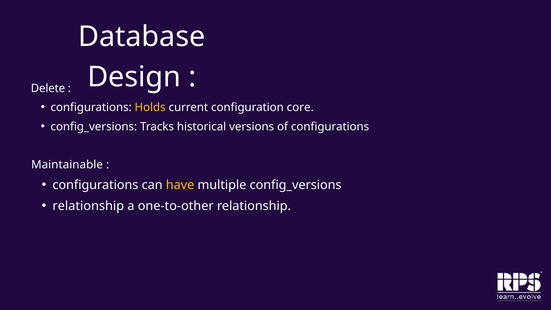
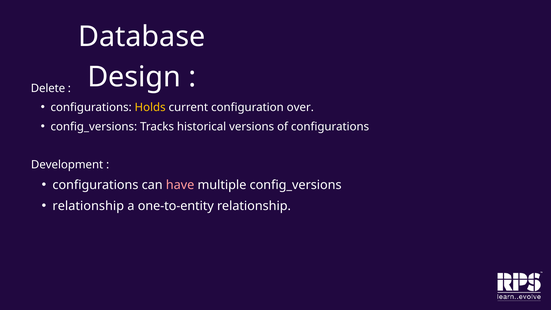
core: core -> over (300, 107)
Maintainable: Maintainable -> Development (67, 165)
have colour: yellow -> pink (180, 185)
one-to-other: one-to-other -> one-to-entity (176, 206)
